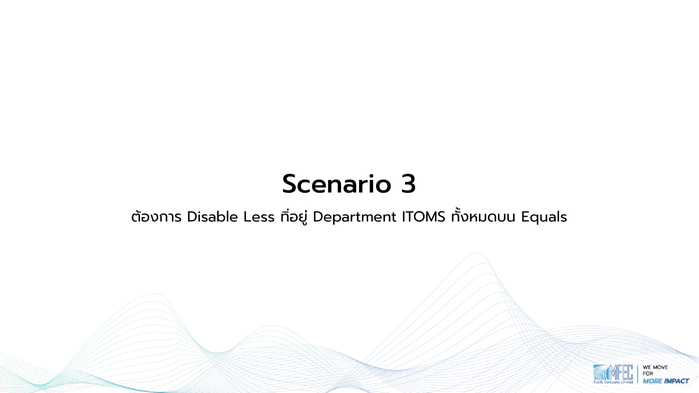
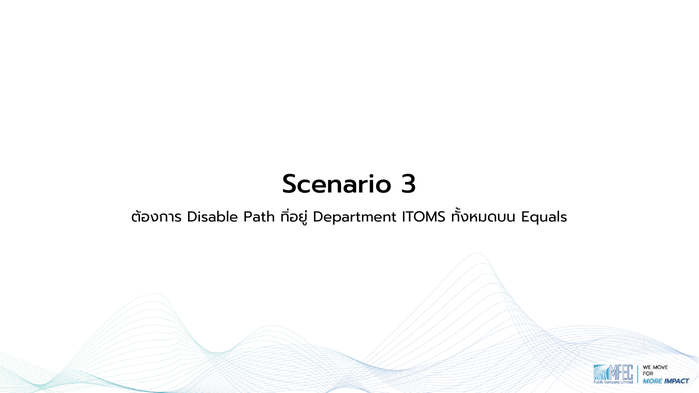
Less: Less -> Path (259, 217)
